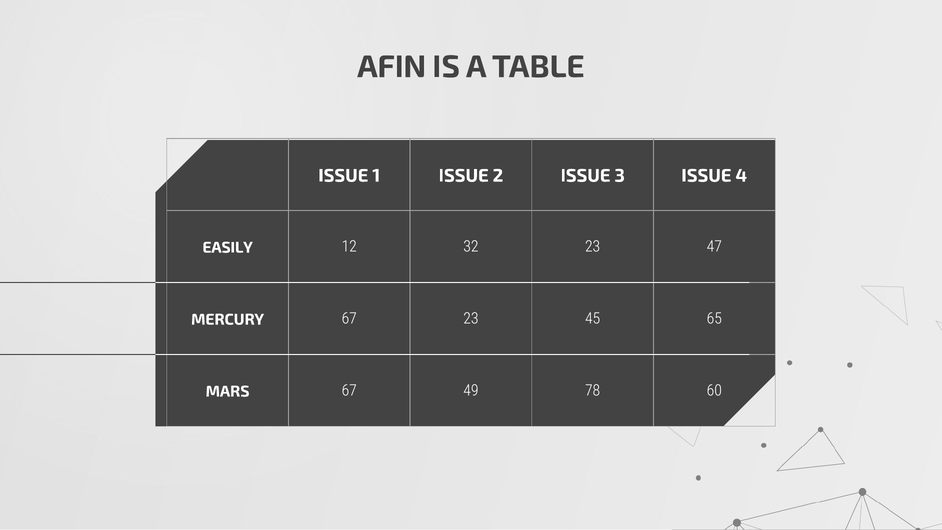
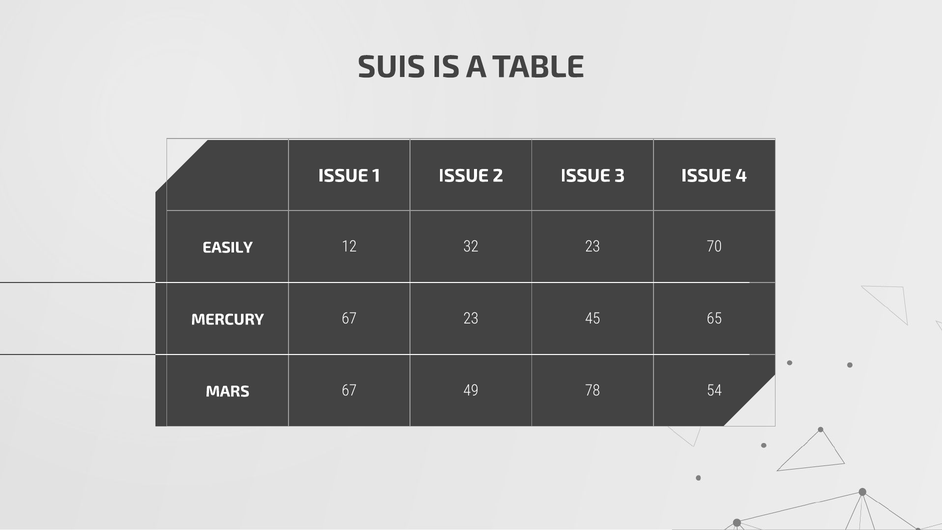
AFIN: AFIN -> SUIS (391, 67)
47: 47 -> 70 (714, 247)
60: 60 -> 54 (714, 390)
